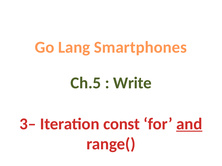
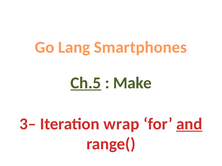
Ch.5 underline: none -> present (86, 83)
Write: Write -> Make (132, 83)
const: const -> wrap (121, 124)
